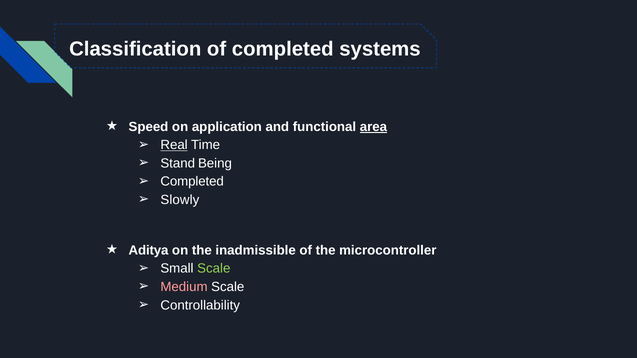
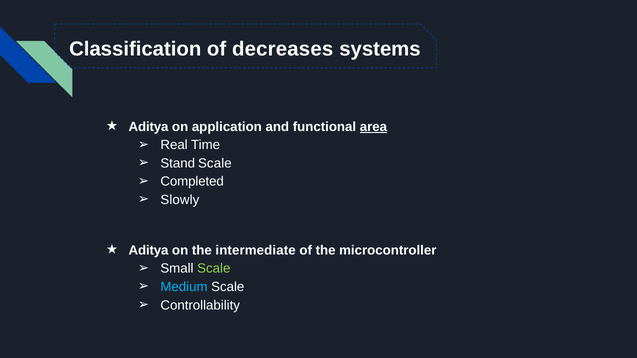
of completed: completed -> decreases (283, 49)
Speed: Speed -> Aditya (149, 127)
Real underline: present -> none (174, 145)
Stand Being: Being -> Scale (215, 163)
inadmissible: inadmissible -> intermediate (256, 251)
Medium colour: pink -> light blue (184, 287)
